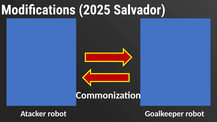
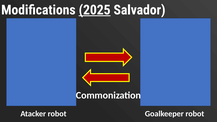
2025 underline: none -> present (95, 10)
